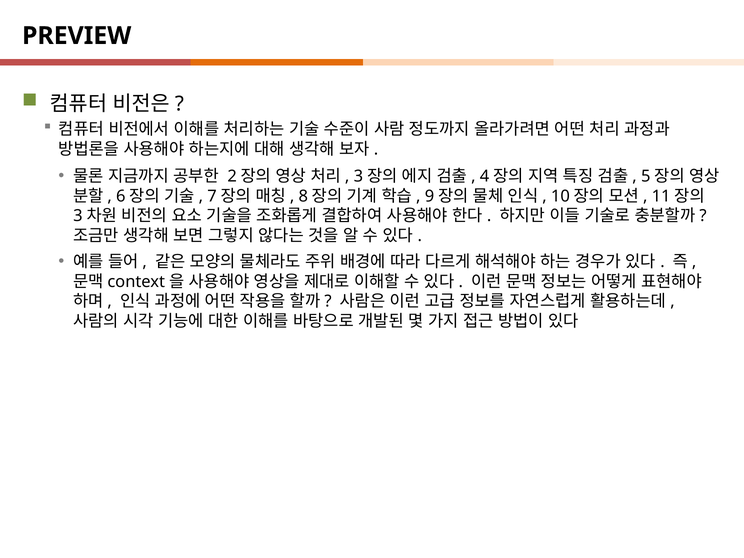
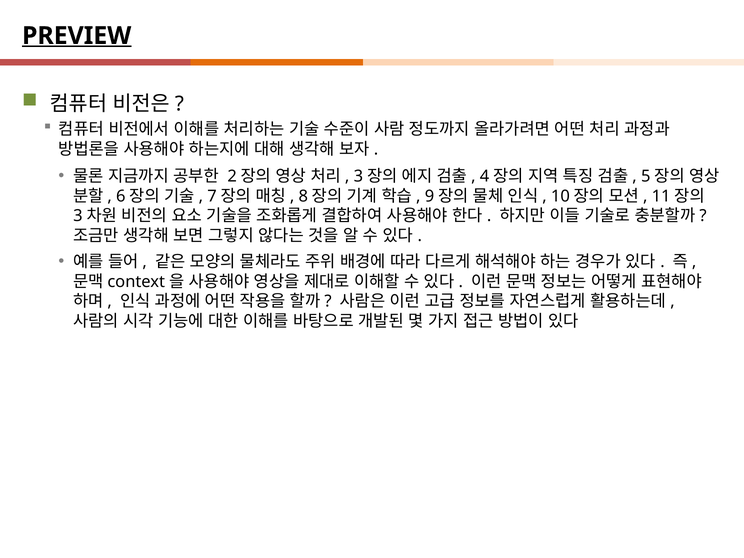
PREVIEW underline: none -> present (77, 36)
